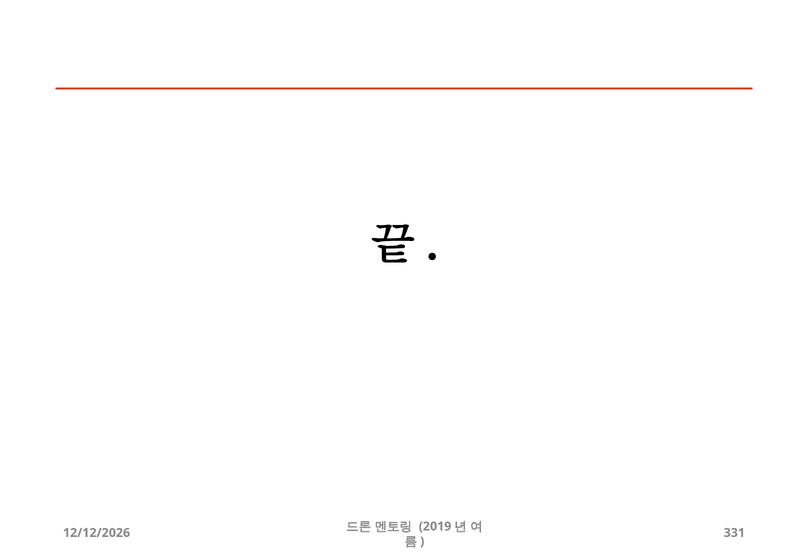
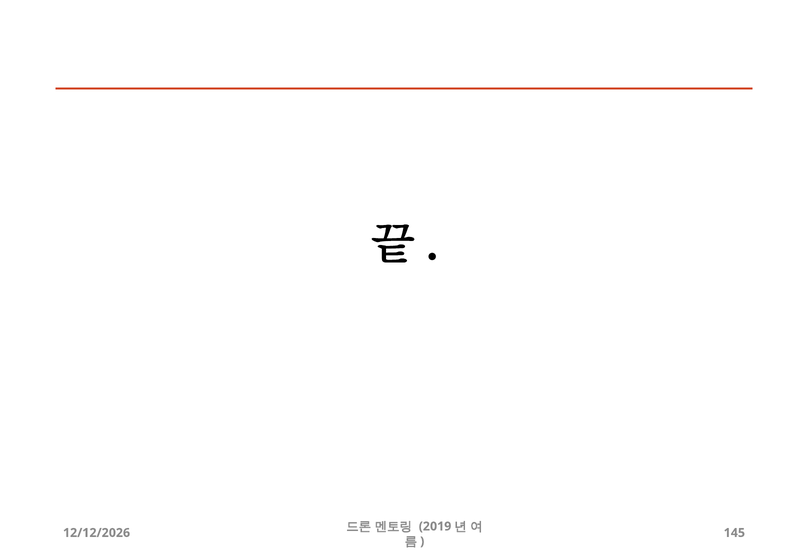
331: 331 -> 145 (734, 533)
